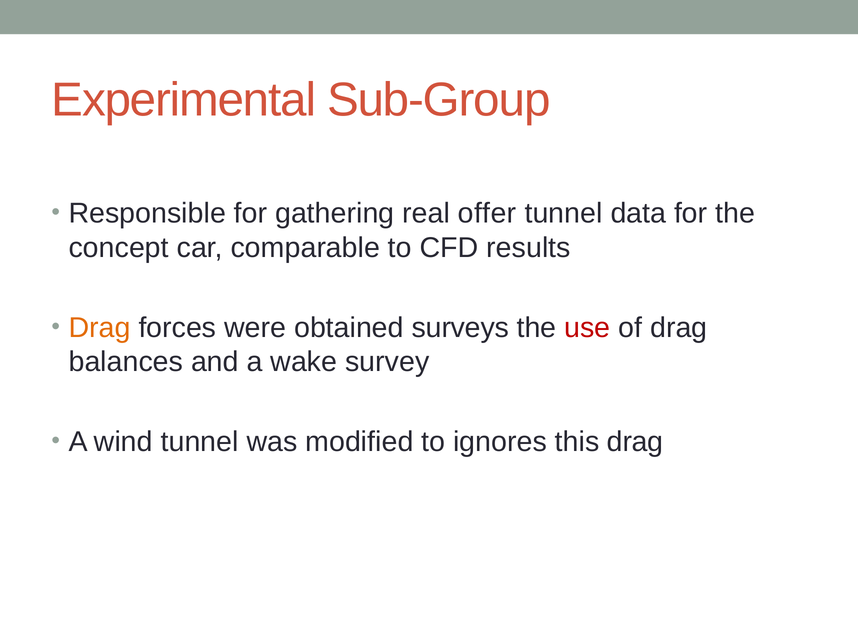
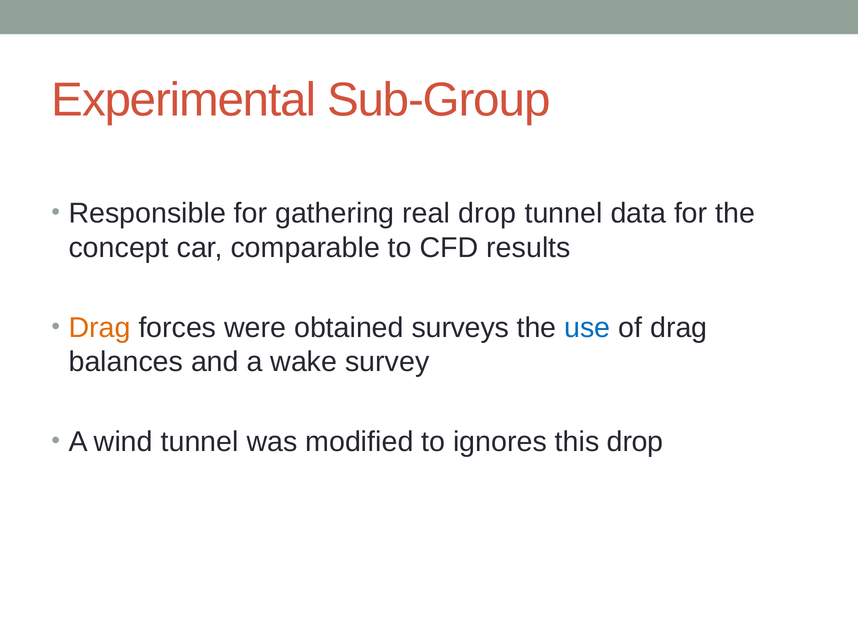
real offer: offer -> drop (487, 214)
use colour: red -> blue (587, 328)
this drag: drag -> drop (635, 442)
